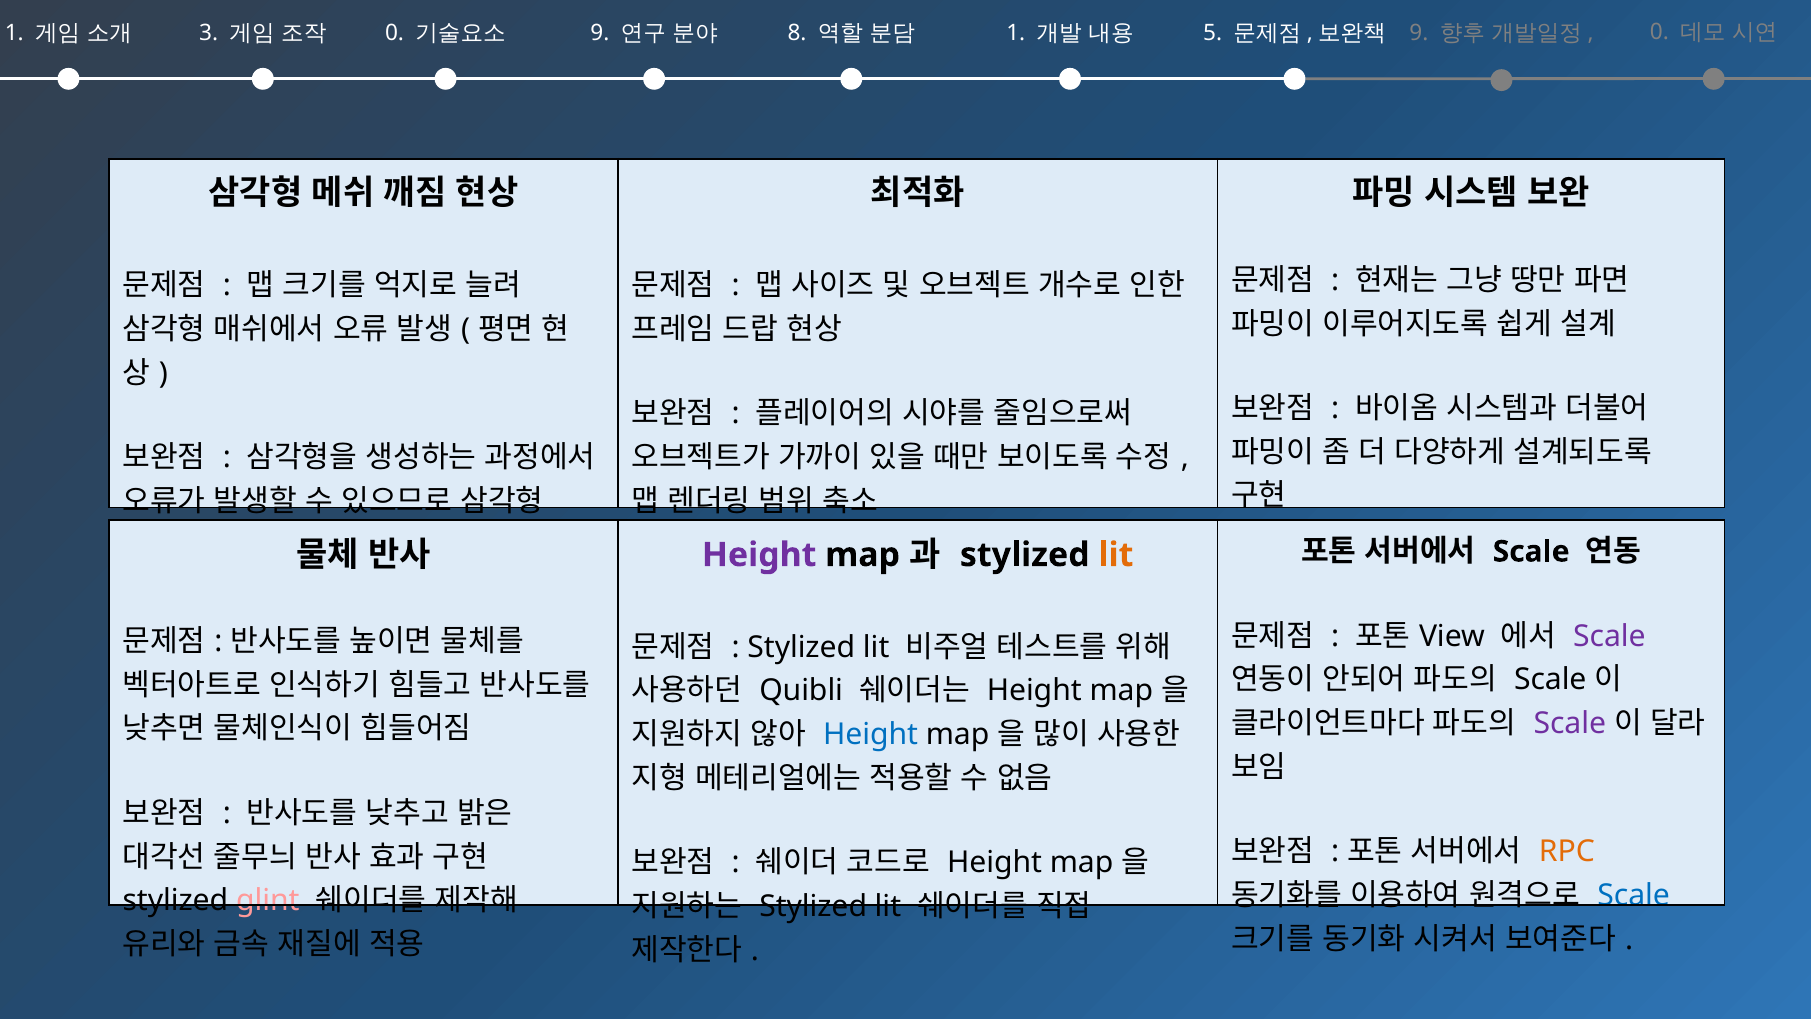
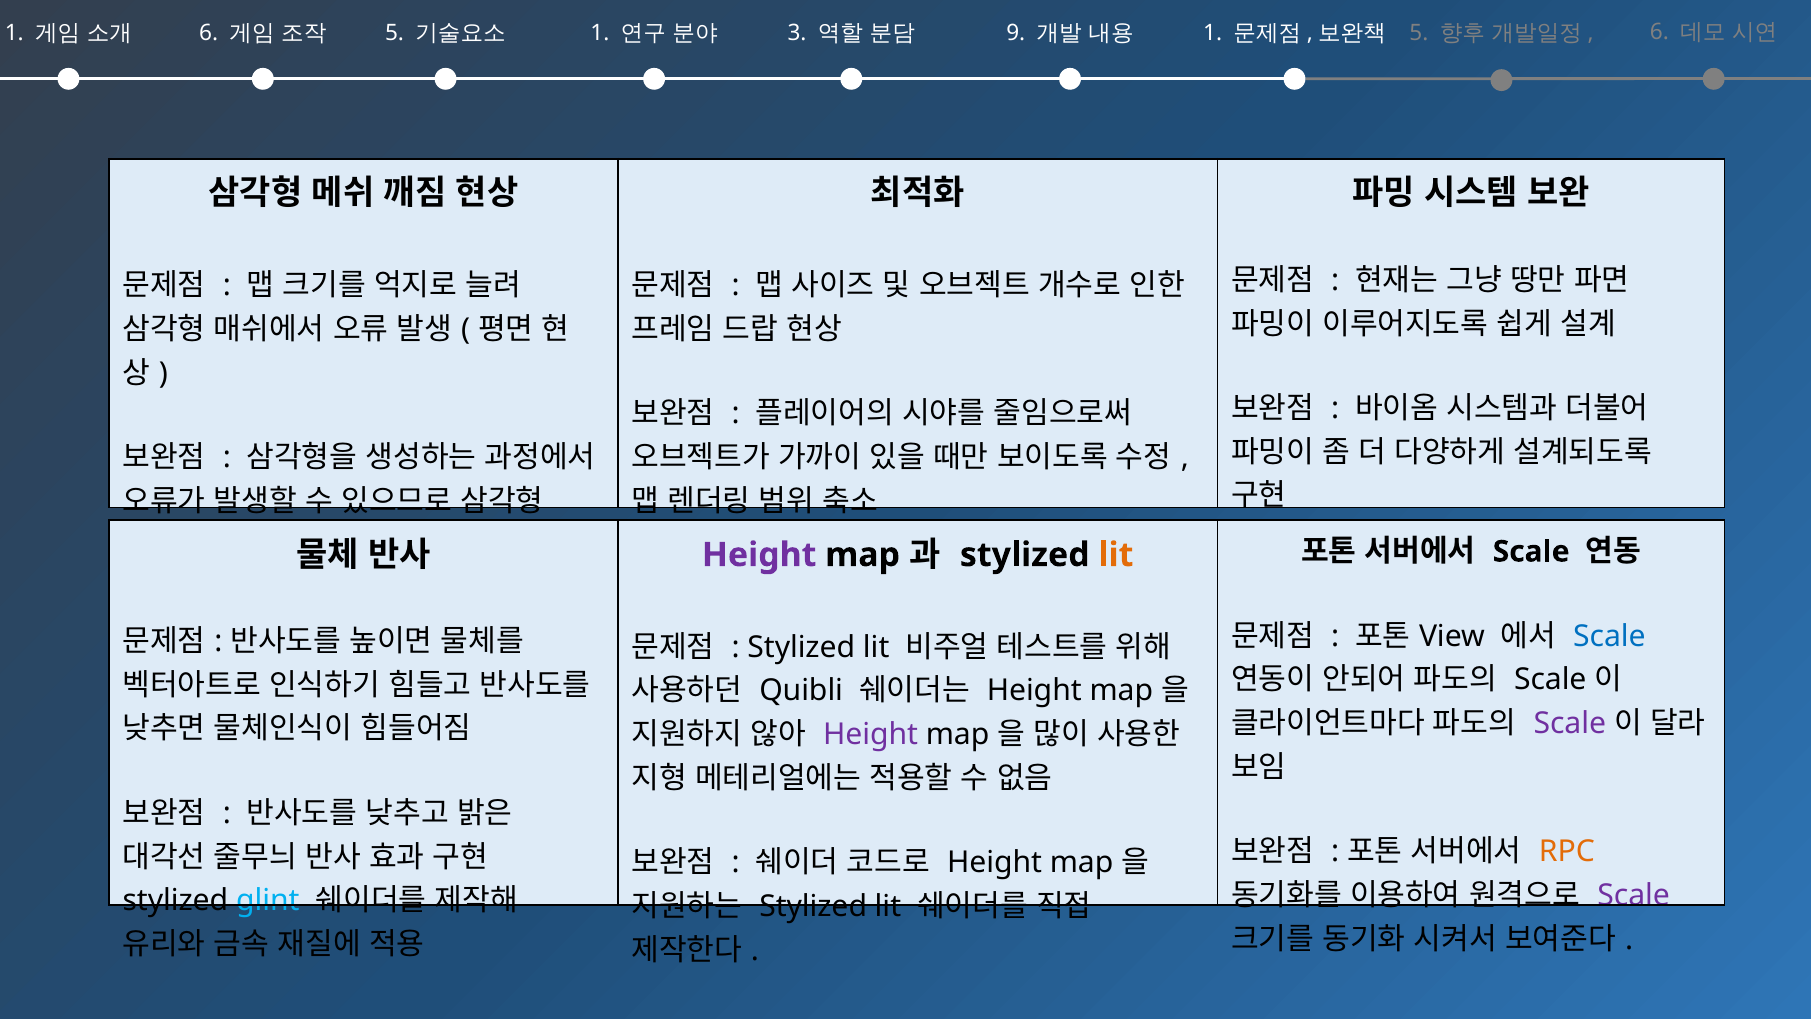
3: 3 -> 6 (209, 33)
0: 0 -> 5 (395, 33)
9: 9 -> 1 (600, 33)
8: 8 -> 3 (797, 33)
1: 1 -> 9 (1016, 33)
5: 5 -> 1 (1213, 33)
9: 9 -> 5 (1419, 33)
0: 0 -> 6 (1659, 32)
Scale colour: purple -> blue (1609, 636)
Height colour: blue -> purple (871, 734)
Scale colour: blue -> purple (1634, 895)
glint colour: pink -> light blue (268, 900)
